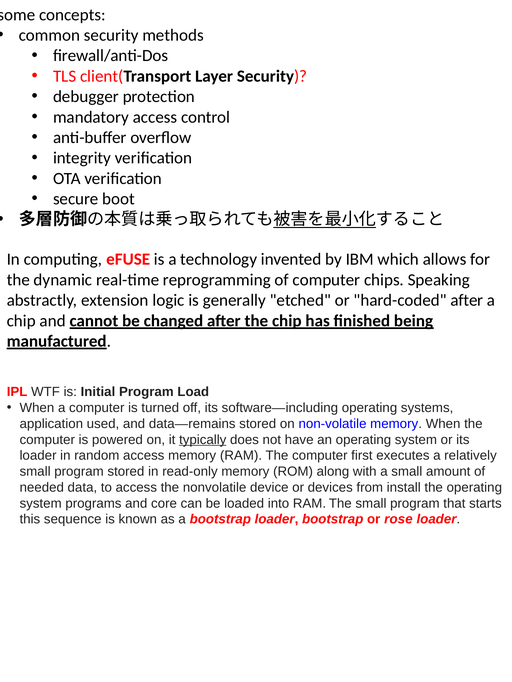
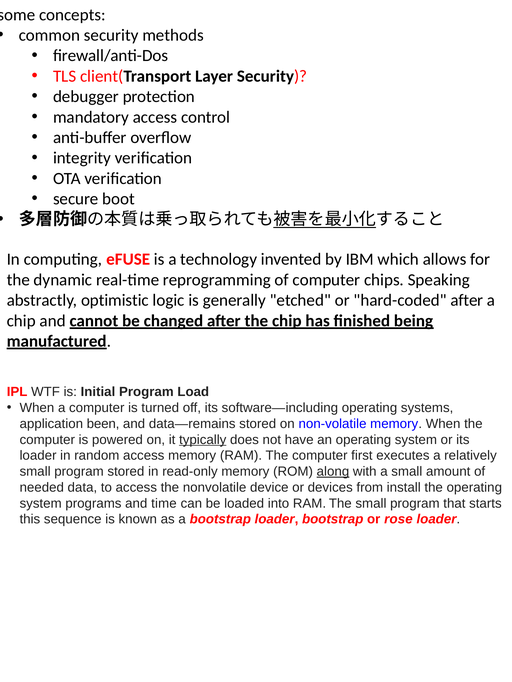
extension: extension -> optimistic (115, 301)
used: used -> been (103, 424)
along underline: none -> present (333, 472)
core: core -> time (164, 504)
